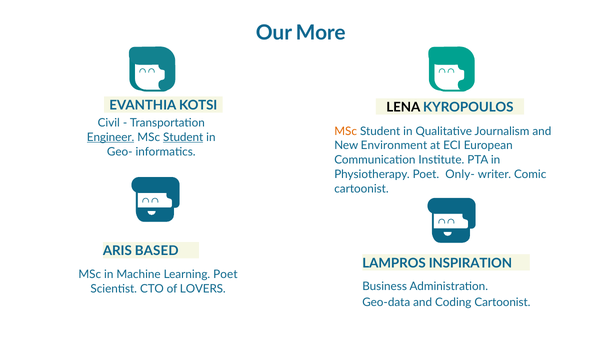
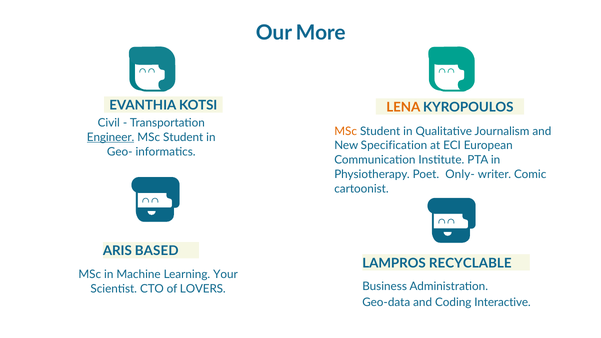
LENA colour: black -> orange (403, 107)
Student underline: present -> none (183, 137)
Environment: Environment -> Specification (394, 146)
INSPIRATION: INSPIRATION -> RECYCLABLE (470, 263)
Learning Poet: Poet -> Your (225, 275)
Coding Cartoonist: Cartoonist -> Interactive (503, 303)
